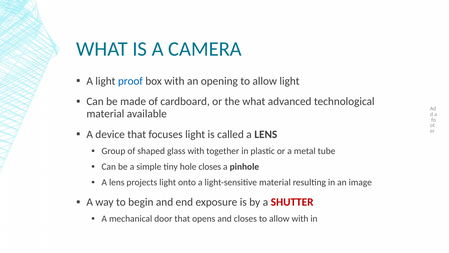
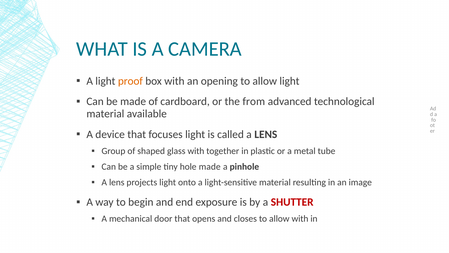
proof colour: blue -> orange (130, 81)
the what: what -> from (254, 101)
hole closes: closes -> made (210, 167)
